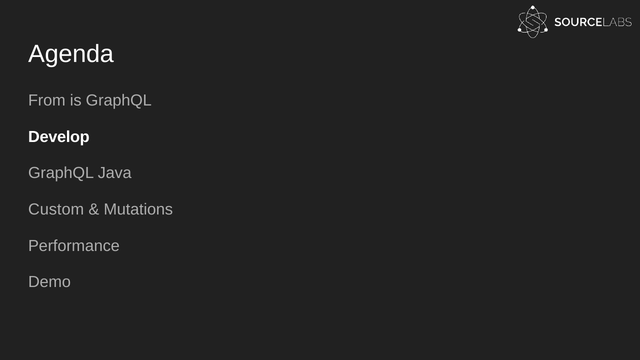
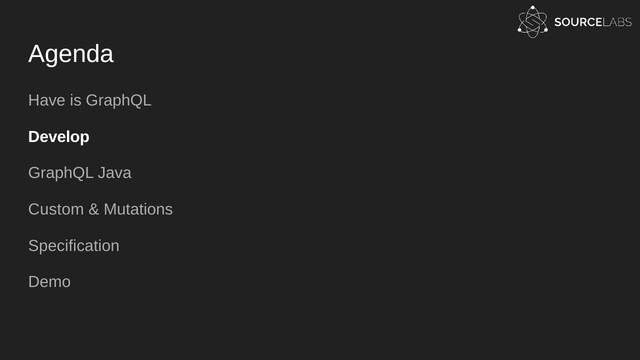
From: From -> Have (47, 101)
Performance: Performance -> Specification (74, 246)
